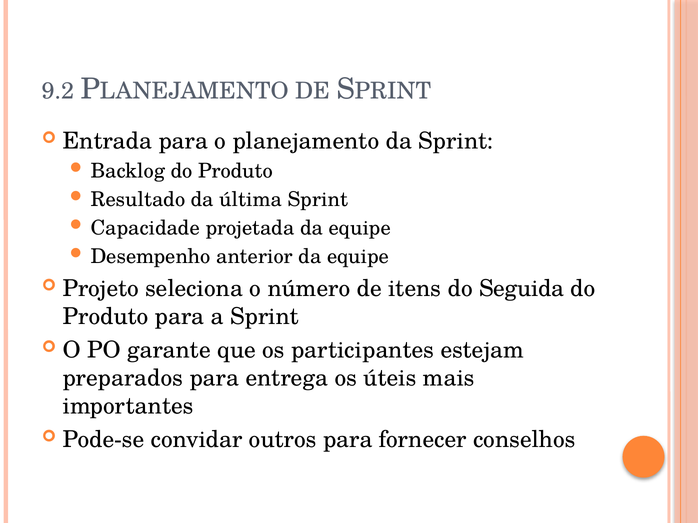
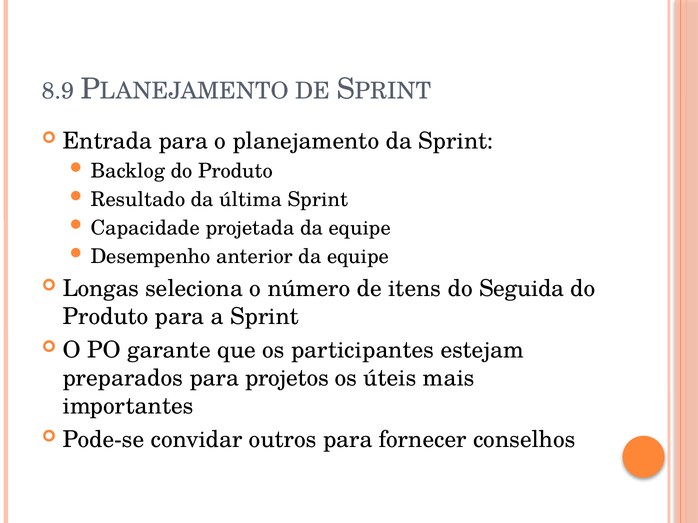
9.2: 9.2 -> 8.9 (58, 91)
Projeto: Projeto -> Longas (101, 289)
entrega: entrega -> projetos (287, 379)
